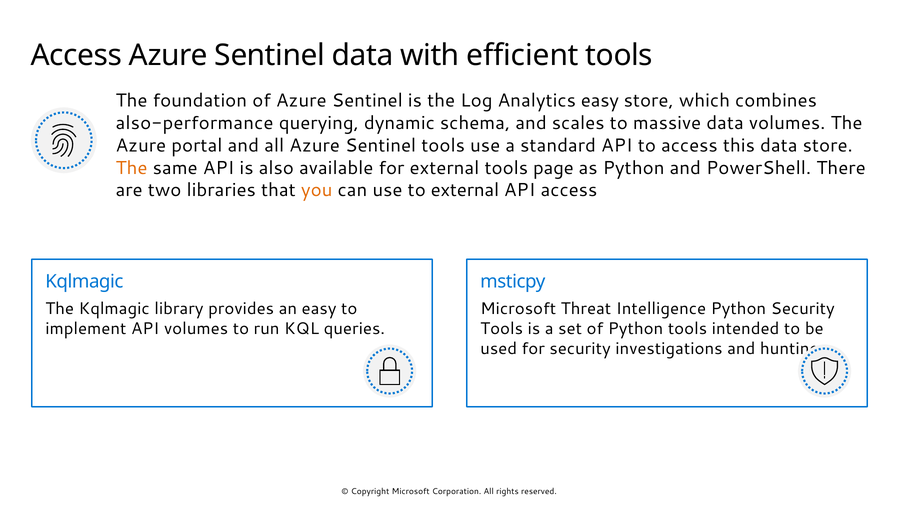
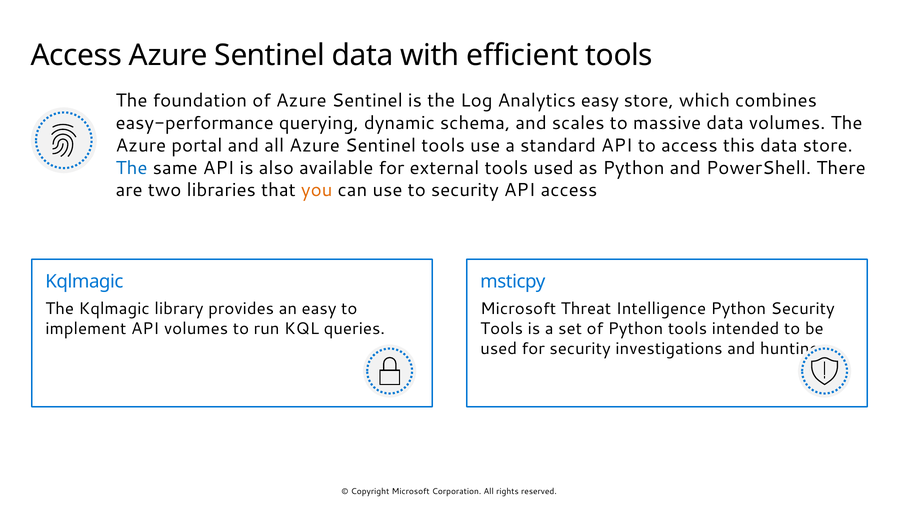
also-performance: also-performance -> easy-performance (195, 123)
The colour: orange -> blue (132, 168)
tools page: page -> used (553, 168)
to external: external -> security (465, 190)
